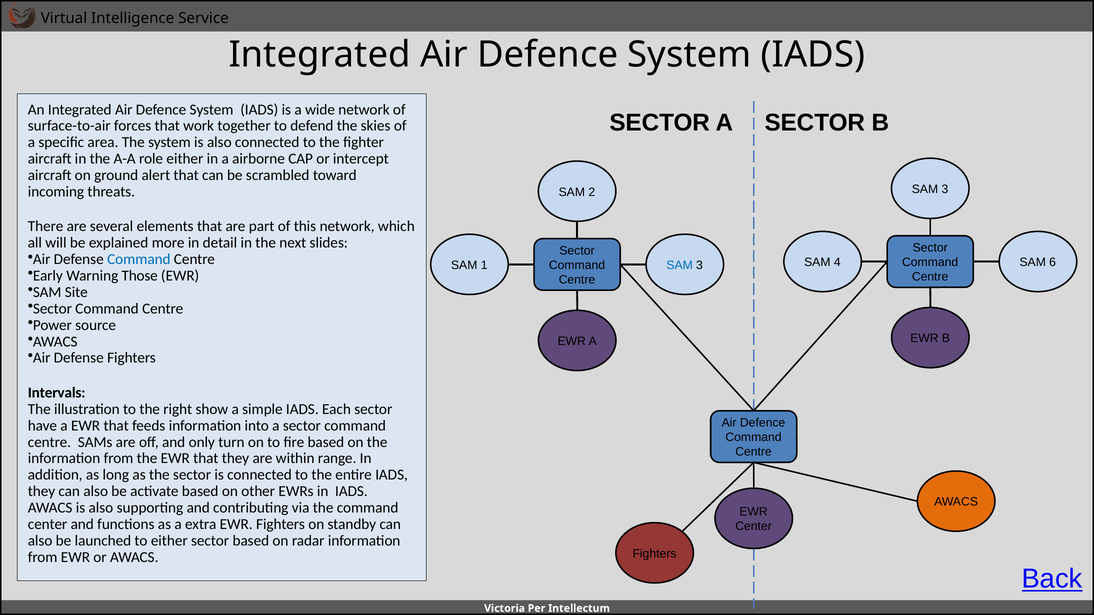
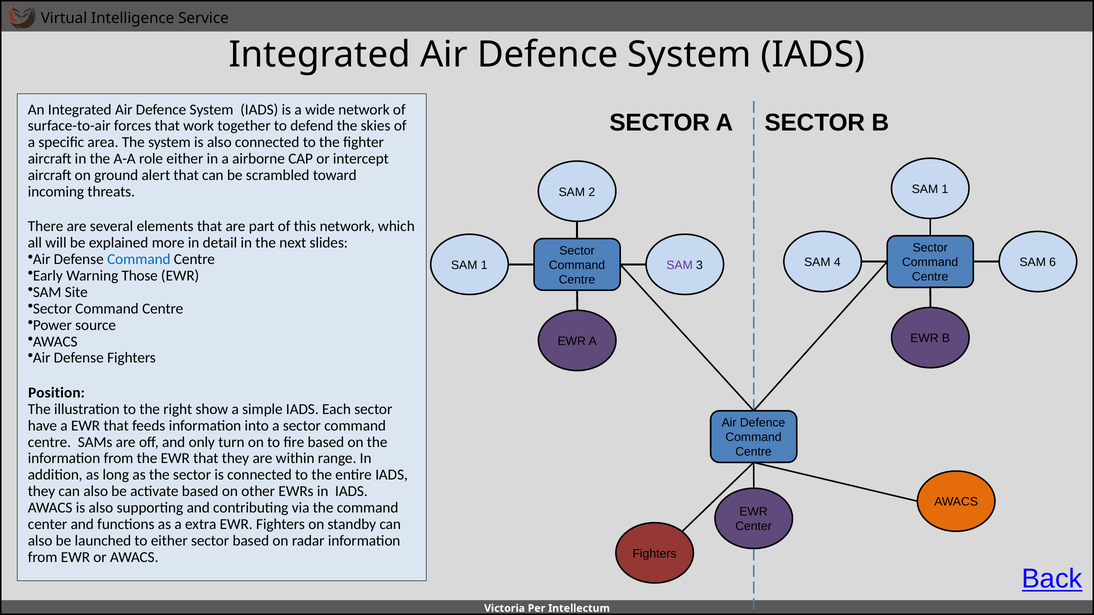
3: 3 -> 1 (945, 189)
SAM colour: blue -> purple (680, 265)
Intervals: Intervals -> Position (56, 393)
